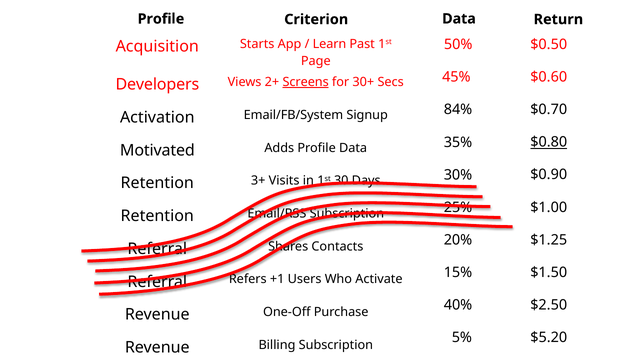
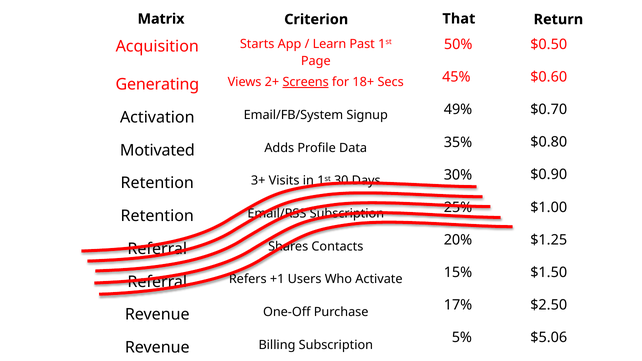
Profile: Profile -> Matrix (161, 19)
Criterion Data: Data -> That (459, 19)
Developers: Developers -> Generating (157, 85)
30+: 30+ -> 18+ (363, 82)
84%: 84% -> 49% (458, 110)
$0.80 underline: present -> none (549, 142)
40%: 40% -> 17% (458, 305)
$5.20: $5.20 -> $5.06 (549, 338)
